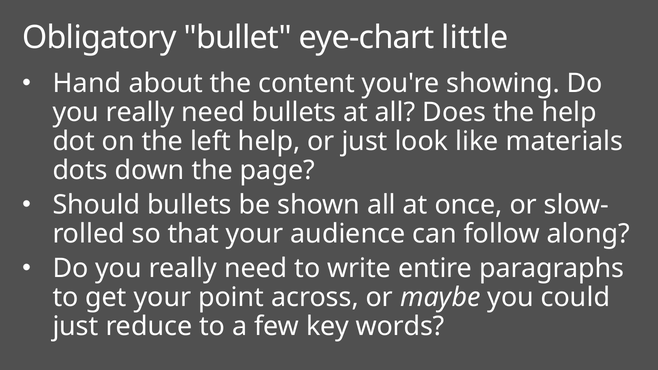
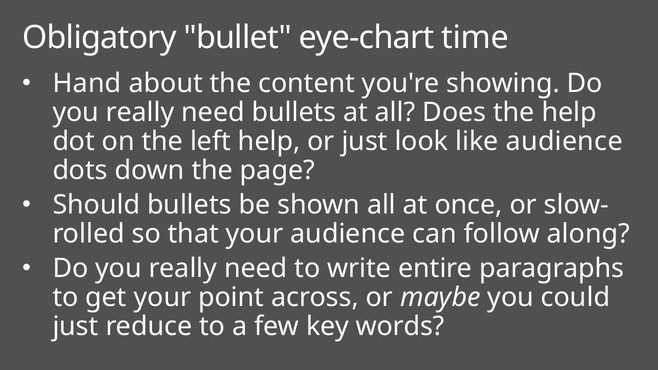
little: little -> time (475, 38)
like materials: materials -> audience (564, 141)
